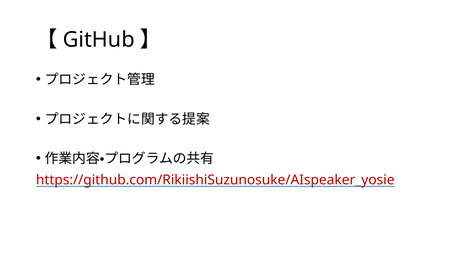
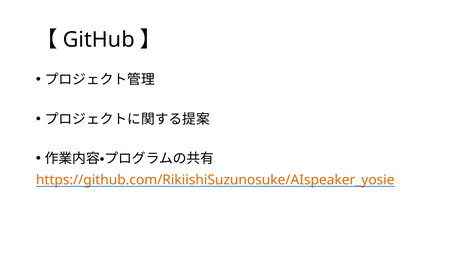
https://github.com/RikiishiSuzunosuke/AIspeaker_yosie colour: red -> orange (215, 180)
